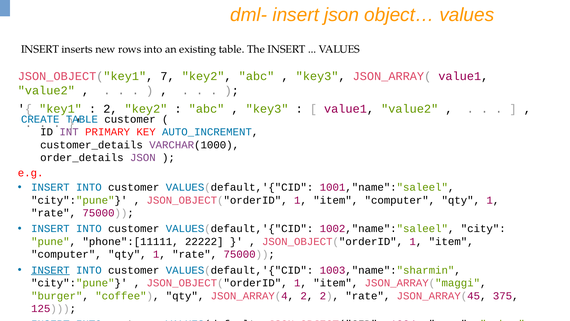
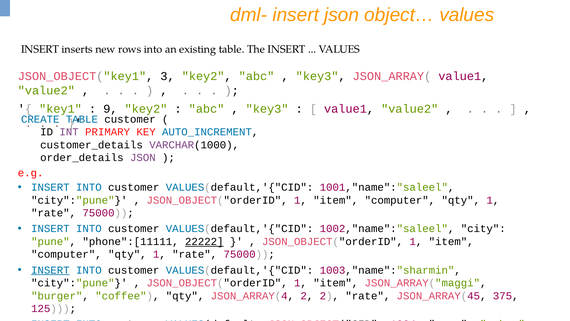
7: 7 -> 3 (168, 76)
2: 2 -> 9 (110, 109)
22222 underline: none -> present (204, 241)
